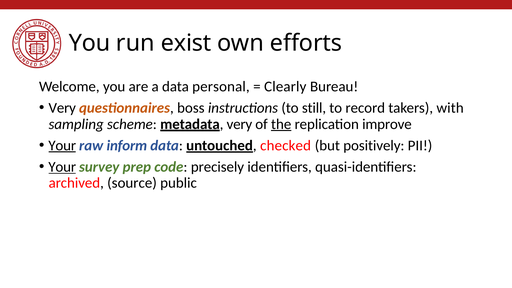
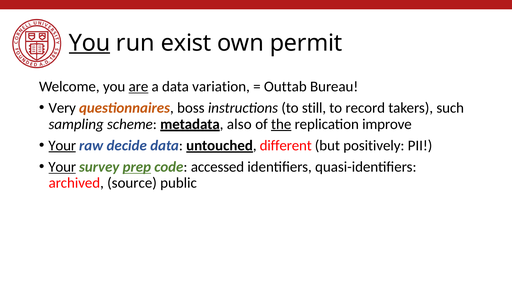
You underline: none -> present (90, 43)
efforts: efforts -> permit (306, 43)
are underline: none -> present (138, 87)
personal: personal -> variation (221, 87)
Clearly: Clearly -> Outtab (285, 87)
with: with -> such (450, 108)
metadata very: very -> also (239, 124)
inform: inform -> decide (127, 146)
checked: checked -> different (286, 146)
prep underline: none -> present (137, 167)
precisely: precisely -> accessed (217, 167)
